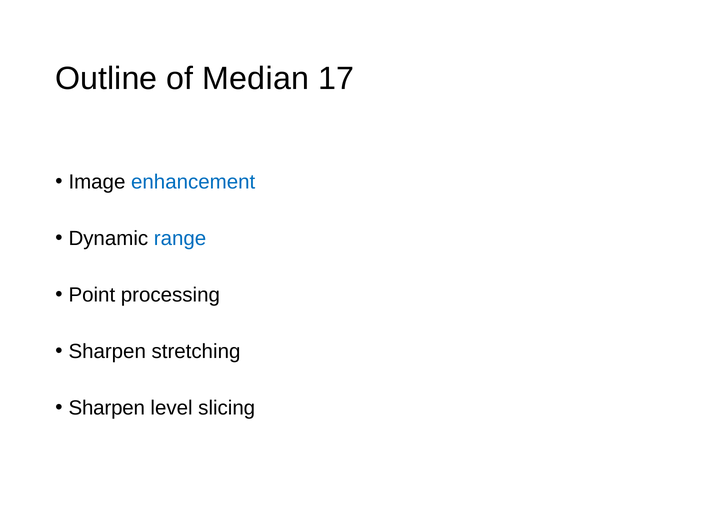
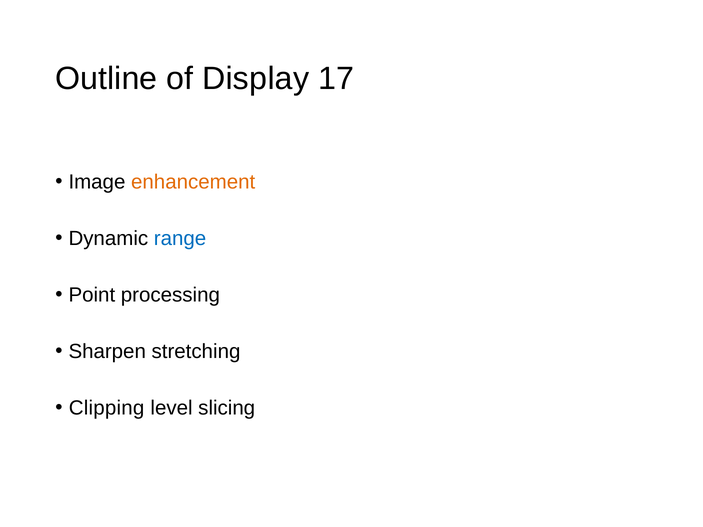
Median: Median -> Display (256, 79)
enhancement colour: blue -> orange (193, 182)
Sharpen: Sharpen -> Clipping (107, 408)
